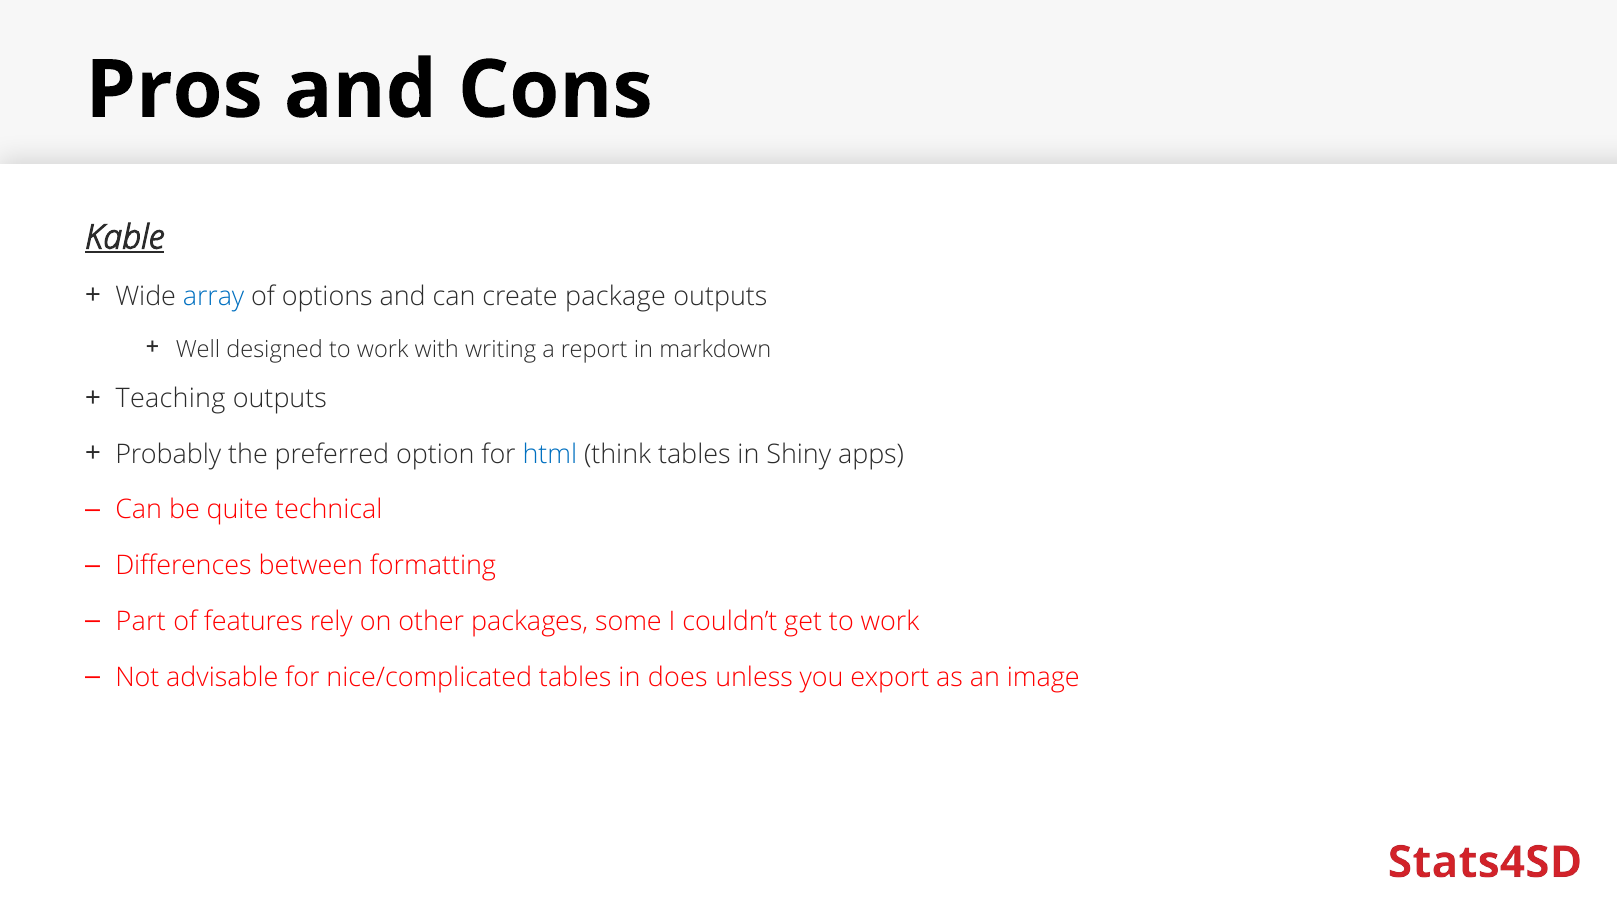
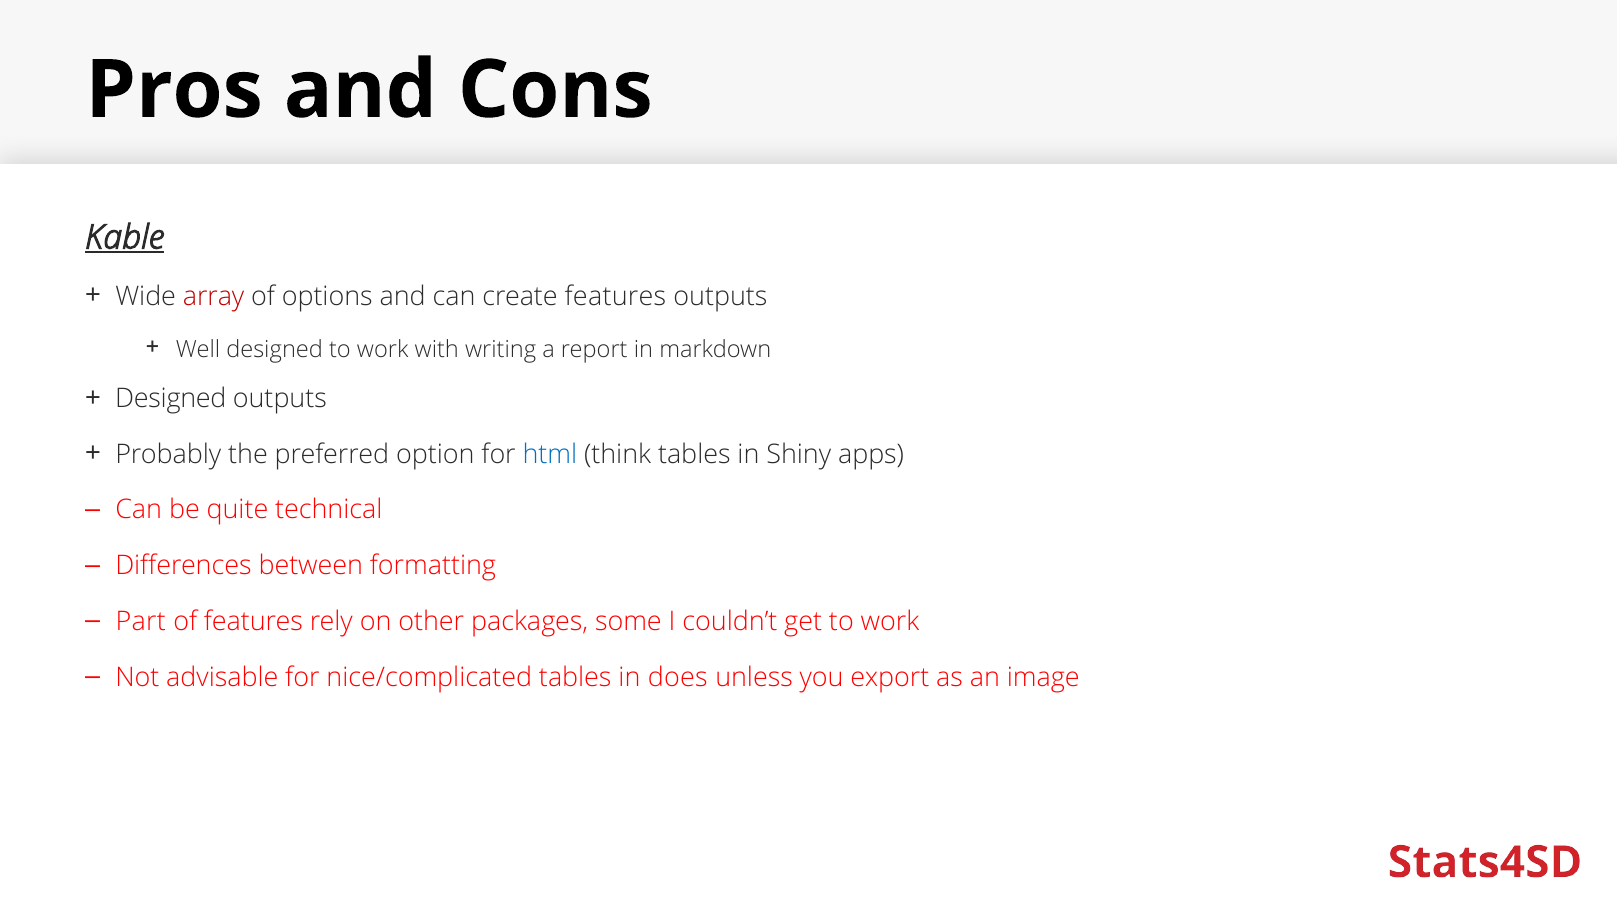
array colour: blue -> red (214, 296)
create package: package -> features (615, 296)
Teaching: Teaching -> Designed (171, 398)
